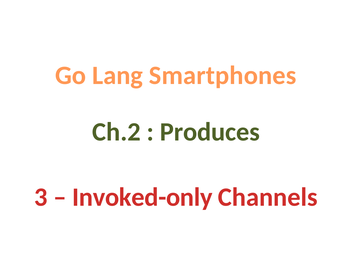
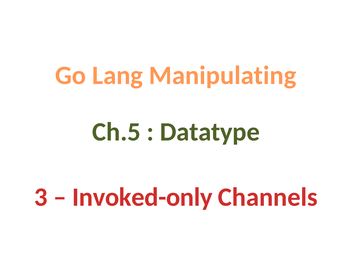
Smartphones: Smartphones -> Manipulating (223, 75)
Ch.2: Ch.2 -> Ch.5 (116, 132)
Produces: Produces -> Datatype (210, 132)
